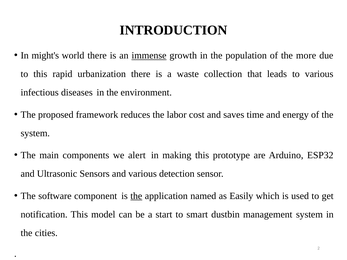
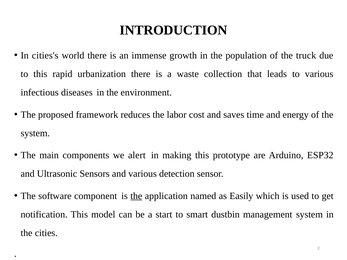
might's: might's -> cities's (45, 56)
immense underline: present -> none (149, 56)
more: more -> truck (306, 56)
